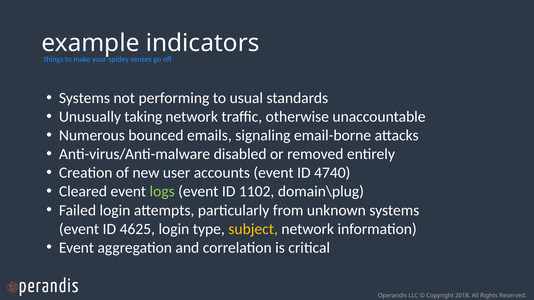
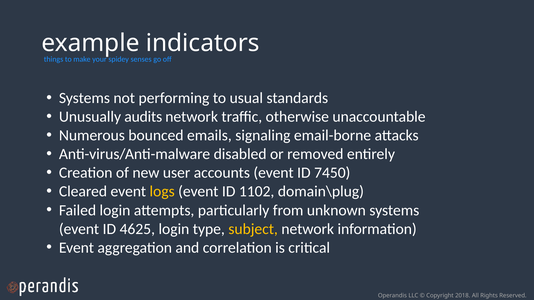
taking: taking -> audits (143, 117)
4740: 4740 -> 7450 (332, 173)
logs colour: light green -> yellow (162, 192)
